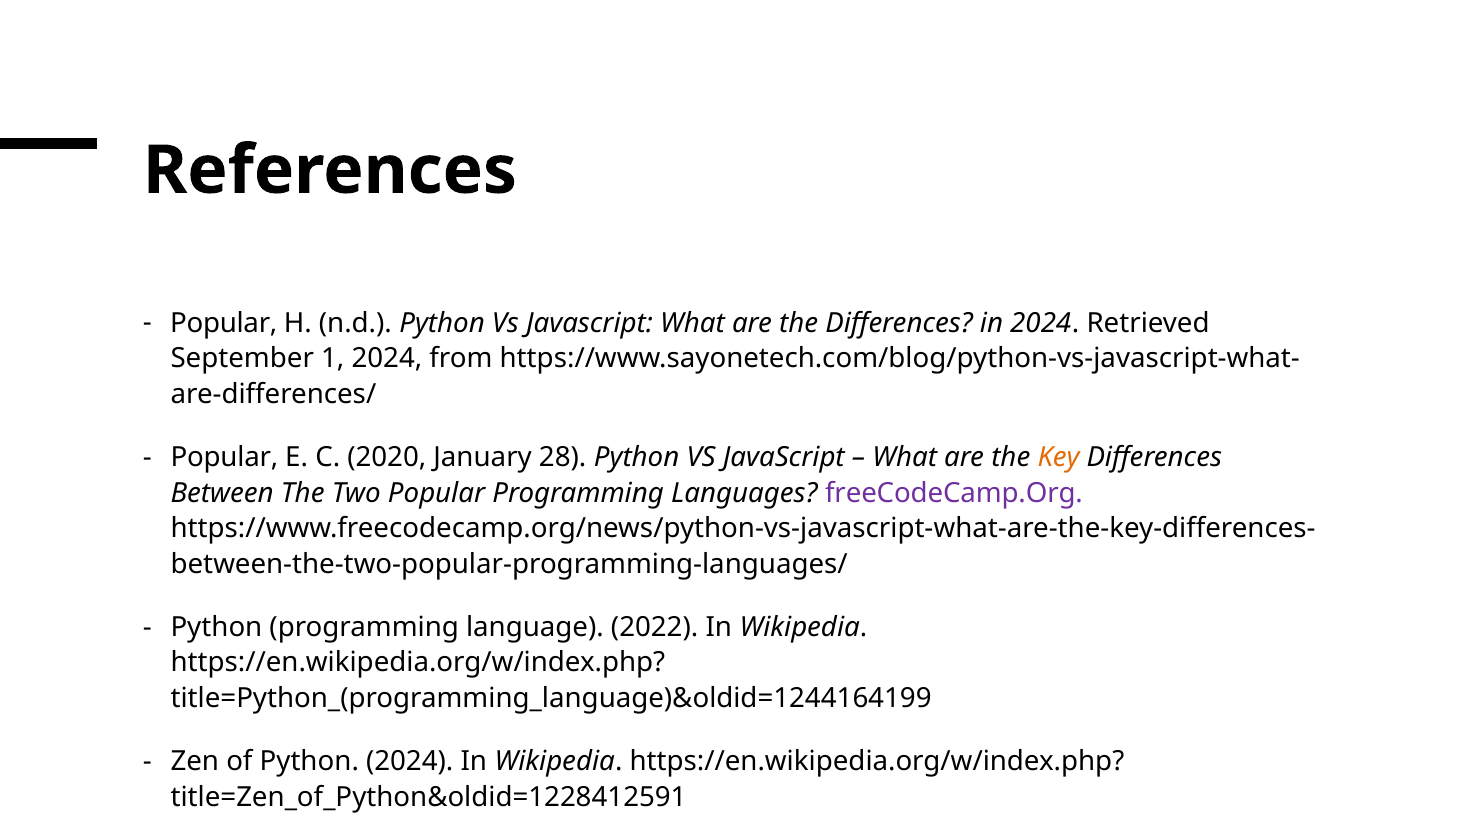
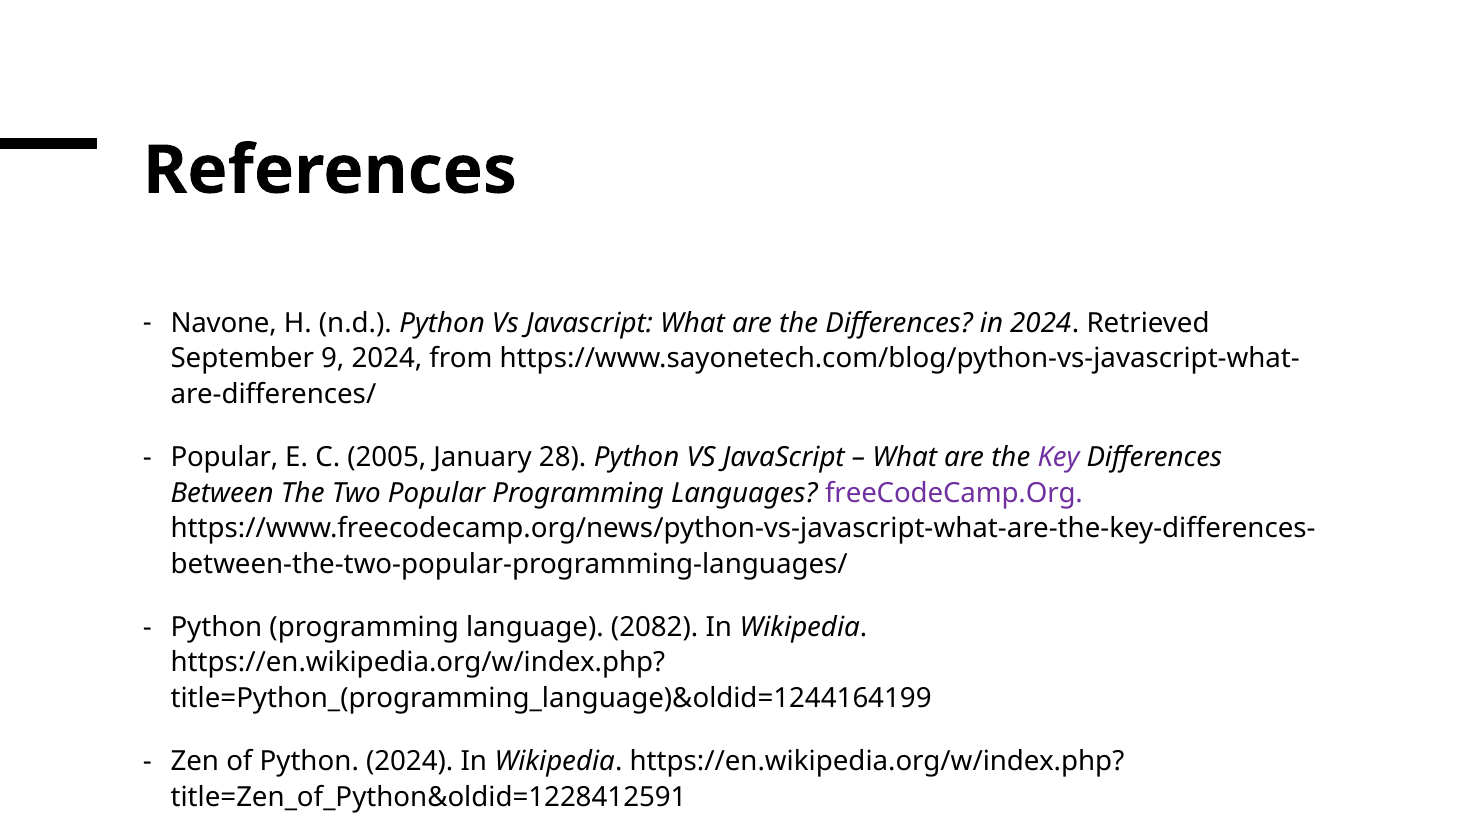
Popular: Popular -> Navone (224, 323)
1: 1 -> 9 (333, 358)
2020: 2020 -> 2005 (387, 457)
Key colour: orange -> purple (1059, 457)
2022: 2022 -> 2082 (655, 627)
